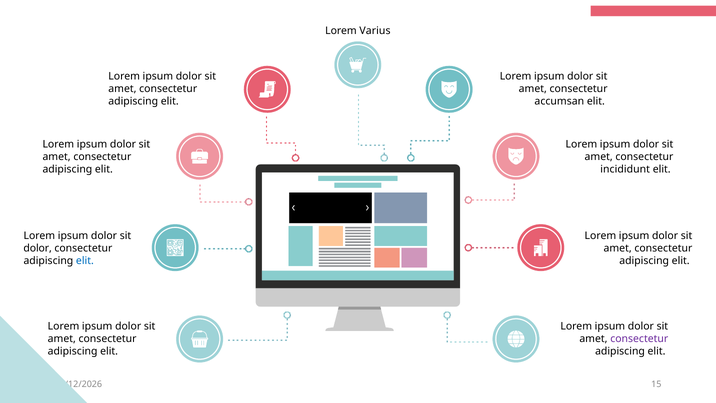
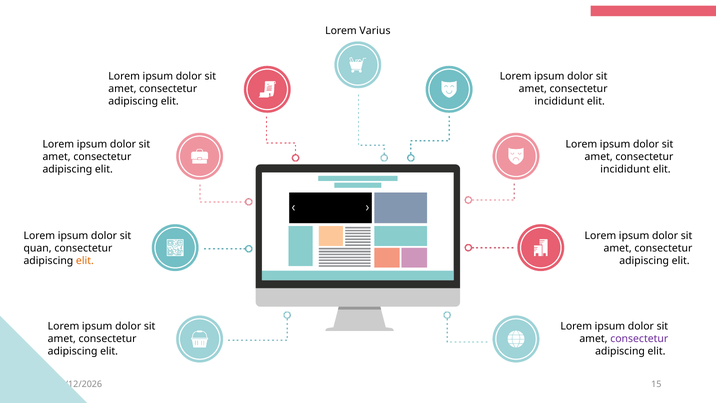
accumsan: accumsan -> incididunt (559, 101)
dolor: dolor -> quan (38, 248)
elit colour: blue -> orange (85, 261)
